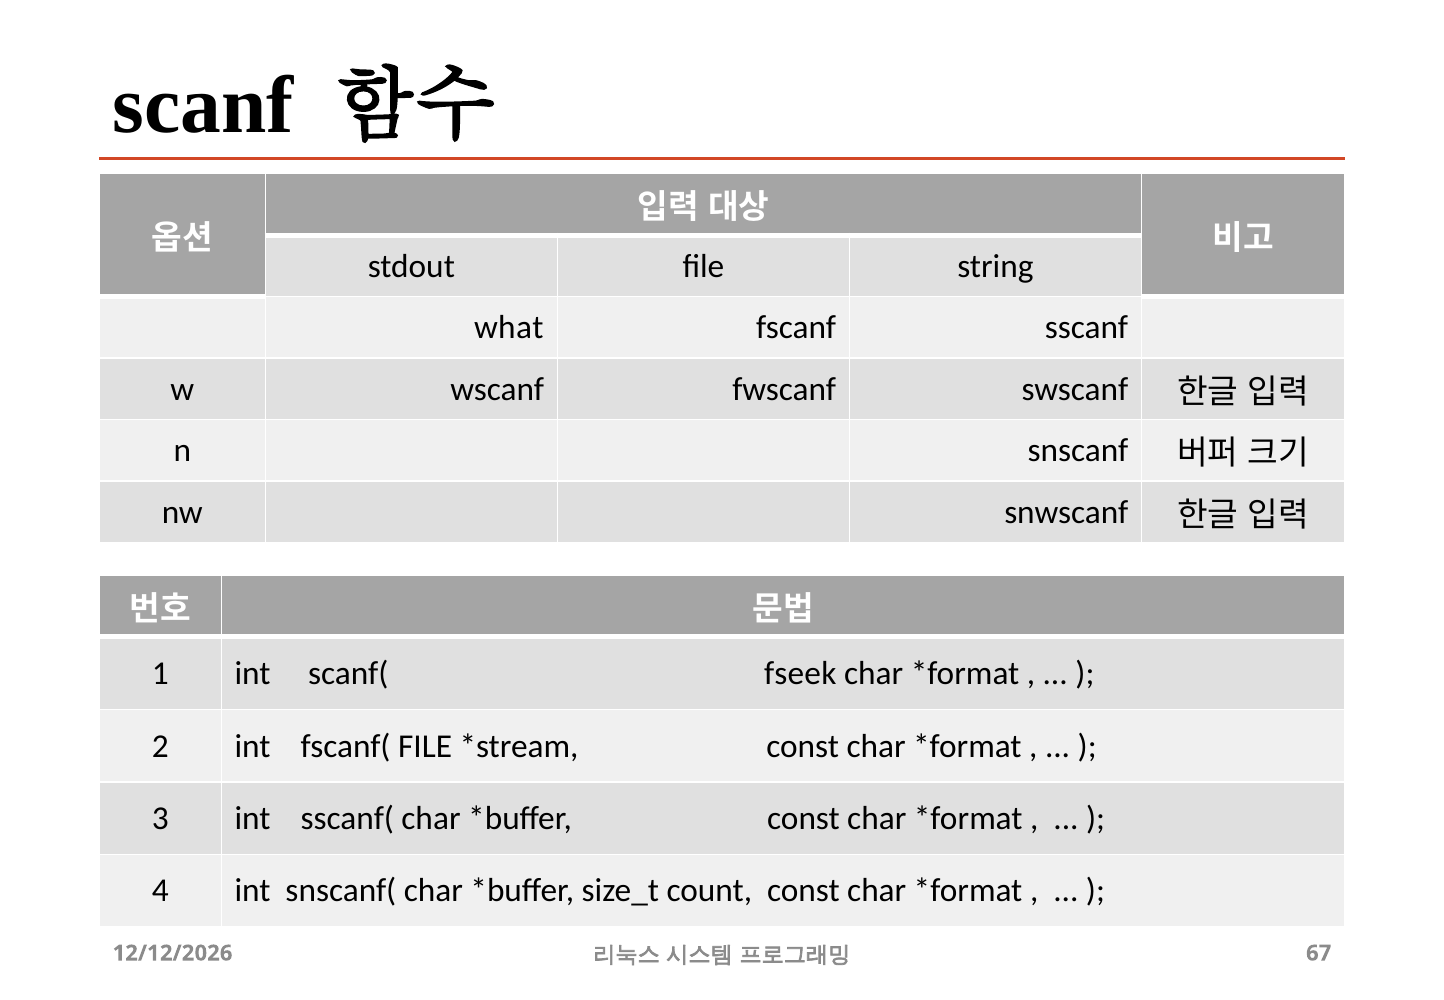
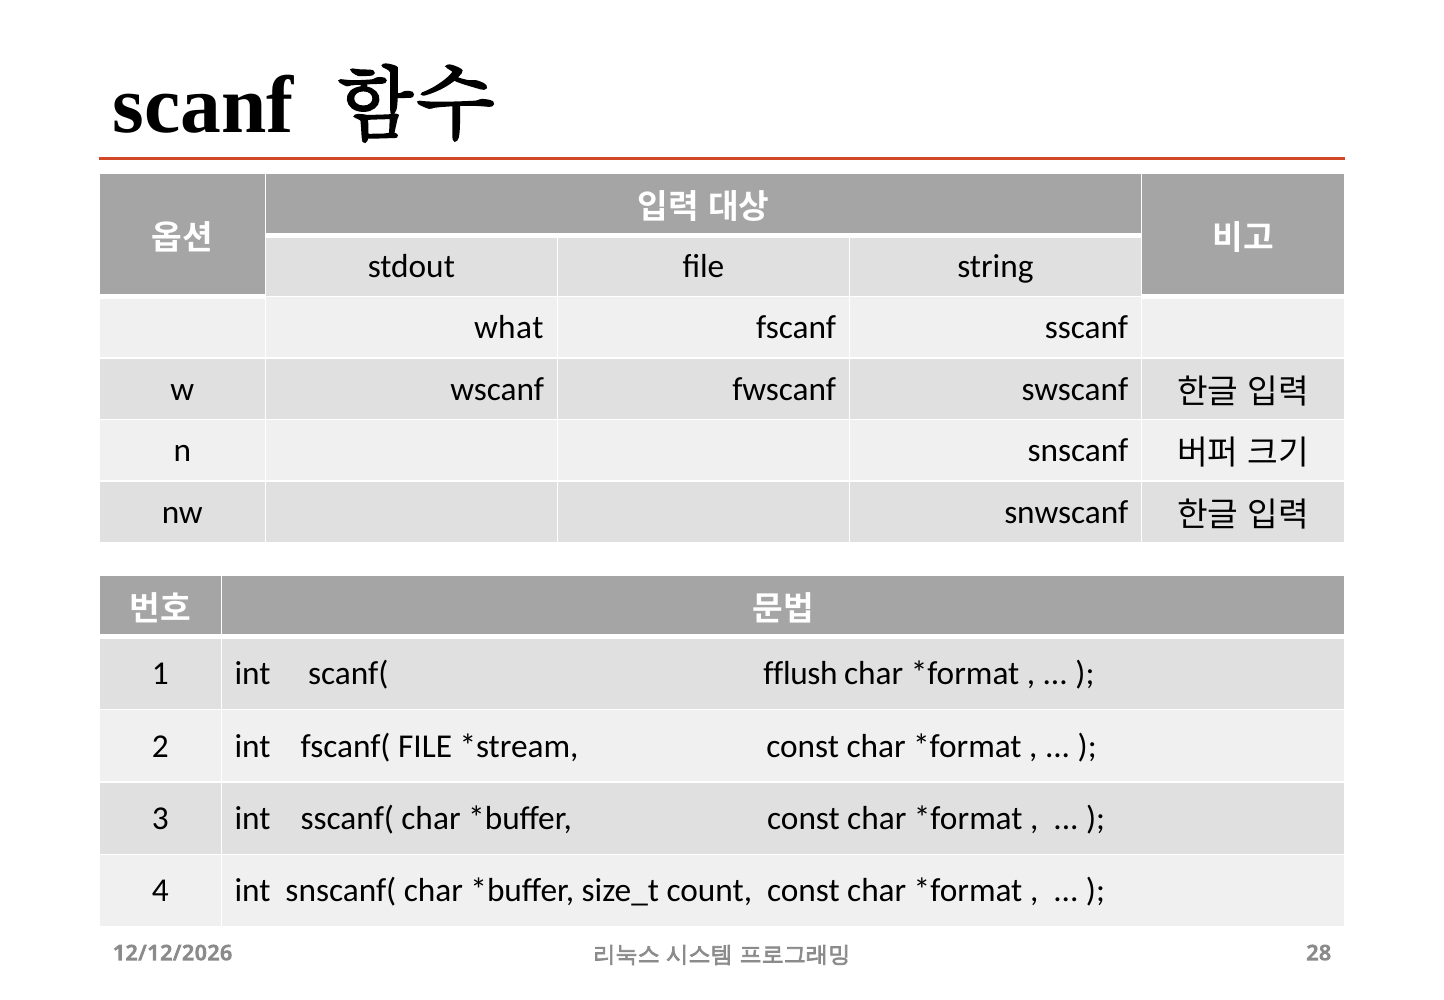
fseek: fseek -> fflush (801, 673)
67: 67 -> 28 (1319, 953)
